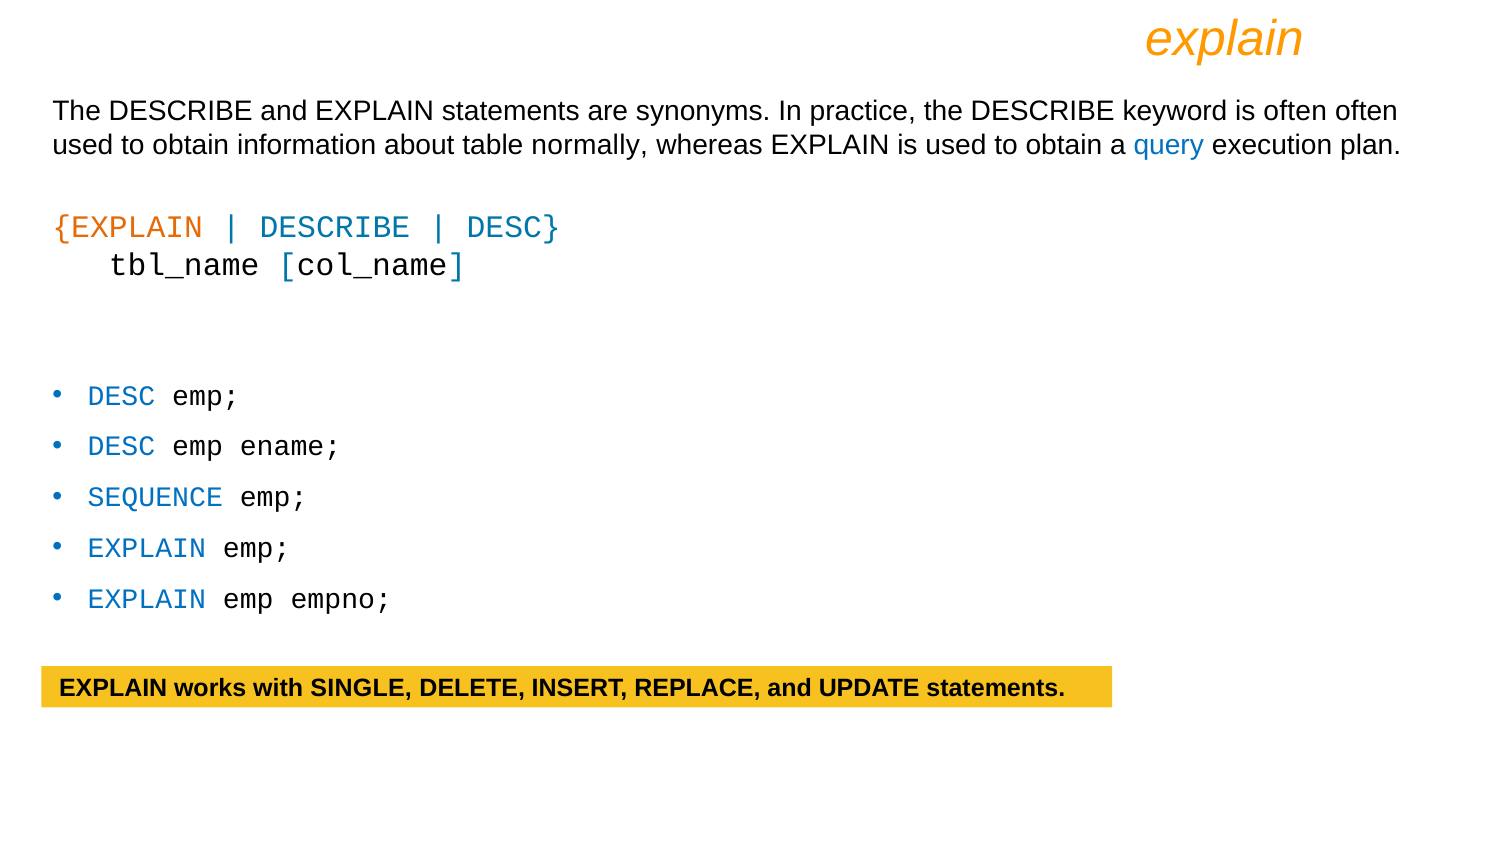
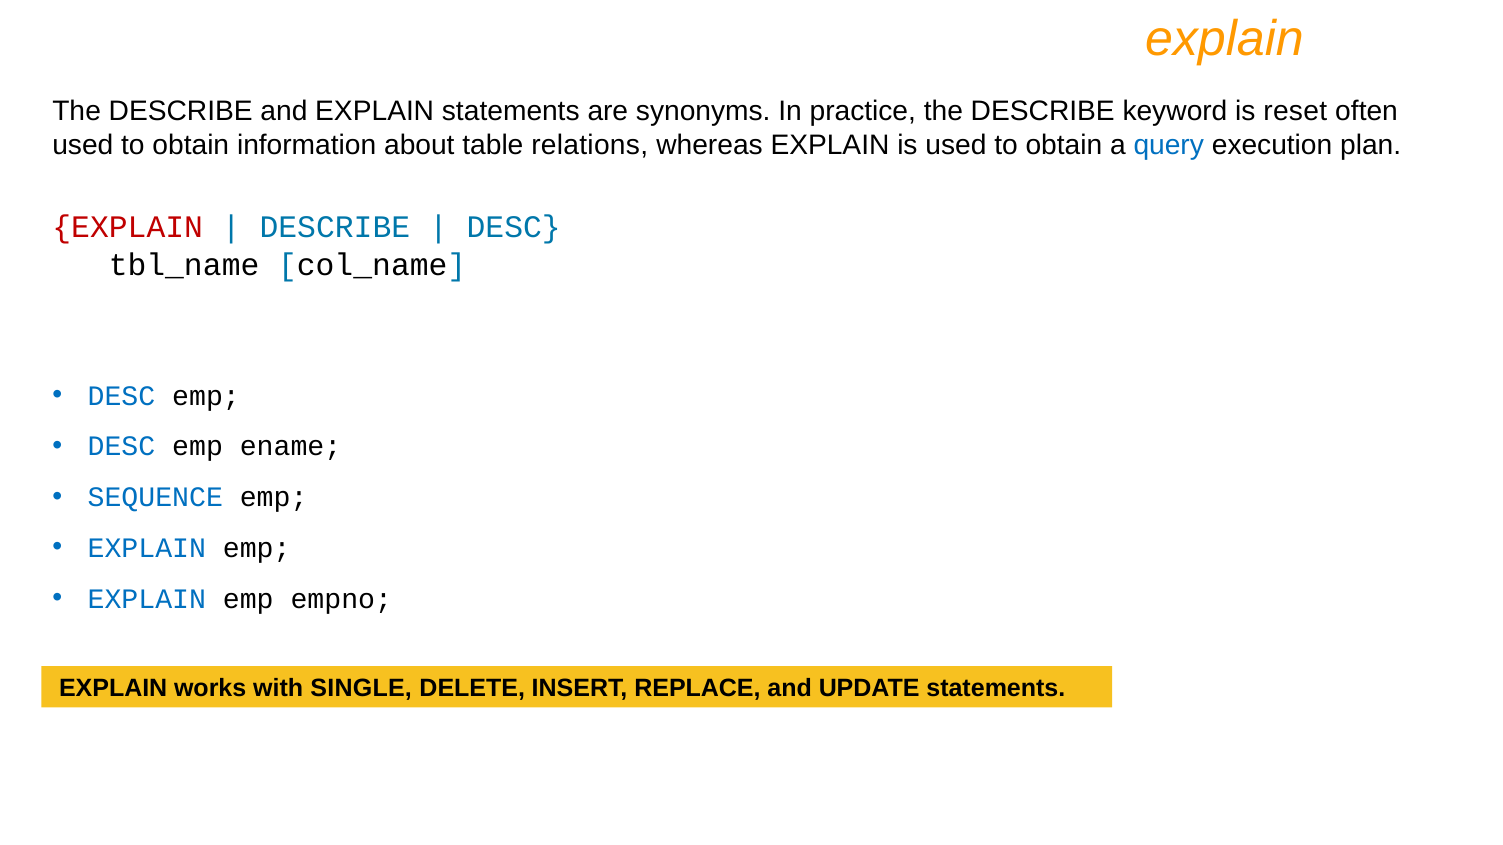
is often: often -> reset (1295, 111)
normally: normally -> relations (590, 145)
EXPLAIN colour: orange -> red (128, 227)
